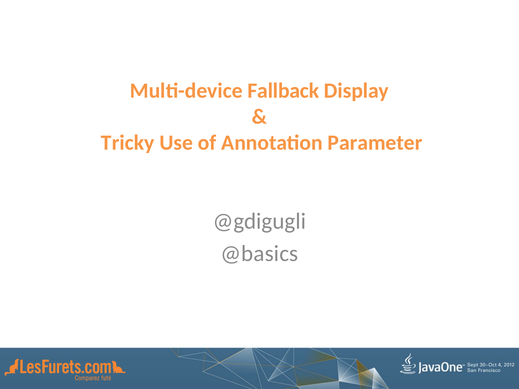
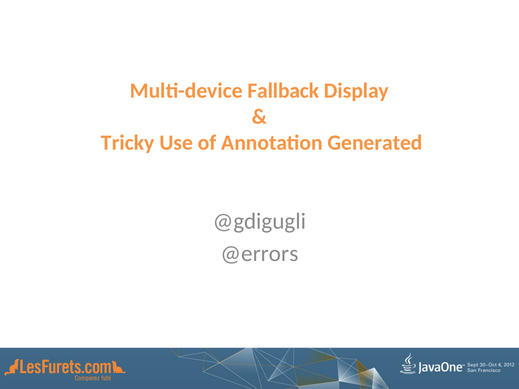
Parameter: Parameter -> Generated (375, 143)
@basics: @basics -> @errors (259, 254)
